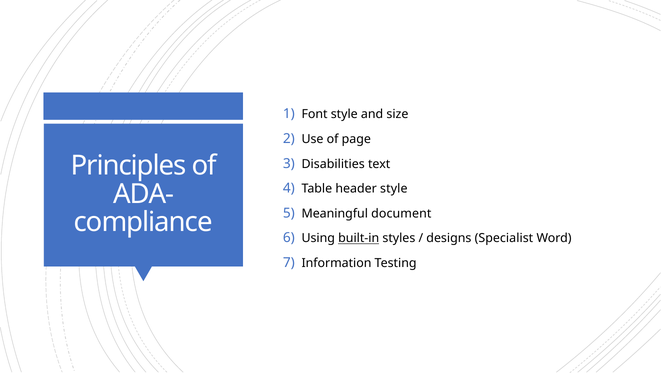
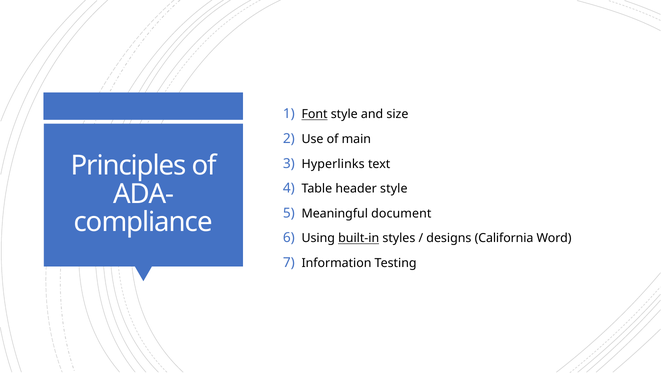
Font underline: none -> present (315, 114)
page: page -> main (356, 139)
Disabilities: Disabilities -> Hyperlinks (333, 164)
Specialist: Specialist -> California (504, 238)
